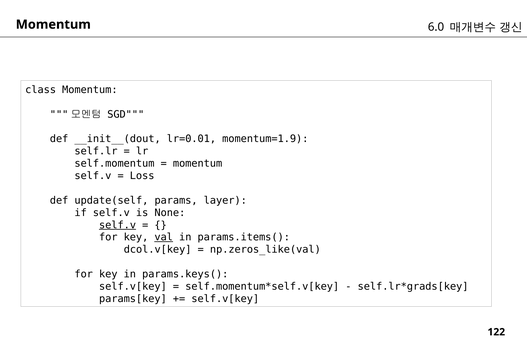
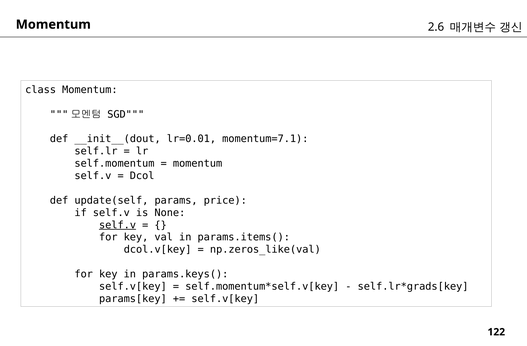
6.0: 6.0 -> 2.6 (436, 27)
momentum=1.9: momentum=1.9 -> momentum=7.1 (265, 139)
Loss: Loss -> Dcol (142, 176)
layer: layer -> price (225, 200)
val underline: present -> none (164, 237)
